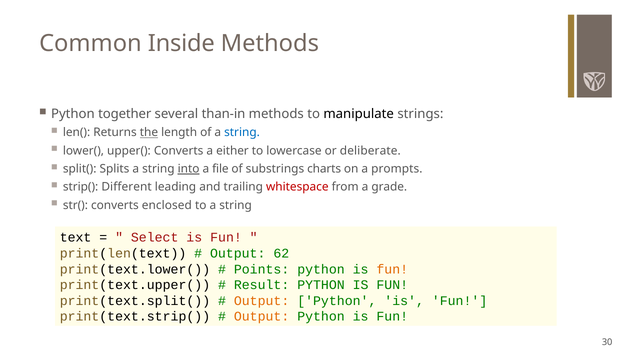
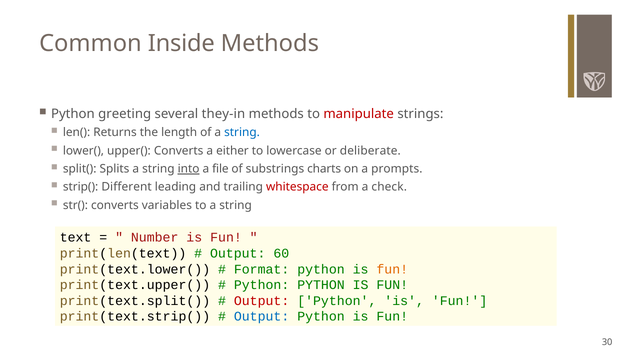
together: together -> greeting (125, 114)
than-in: than-in -> they-in (223, 114)
manipulate colour: black -> red (359, 114)
the underline: present -> none (149, 133)
grade: grade -> check (389, 187)
enclosed: enclosed -> variables (167, 205)
Select: Select -> Number (155, 238)
62: 62 -> 60 (281, 254)
Points: Points -> Format (262, 270)
Result: Result -> Python (262, 285)
Output colour: orange -> red (262, 301)
Output colour: orange -> blue (262, 317)
